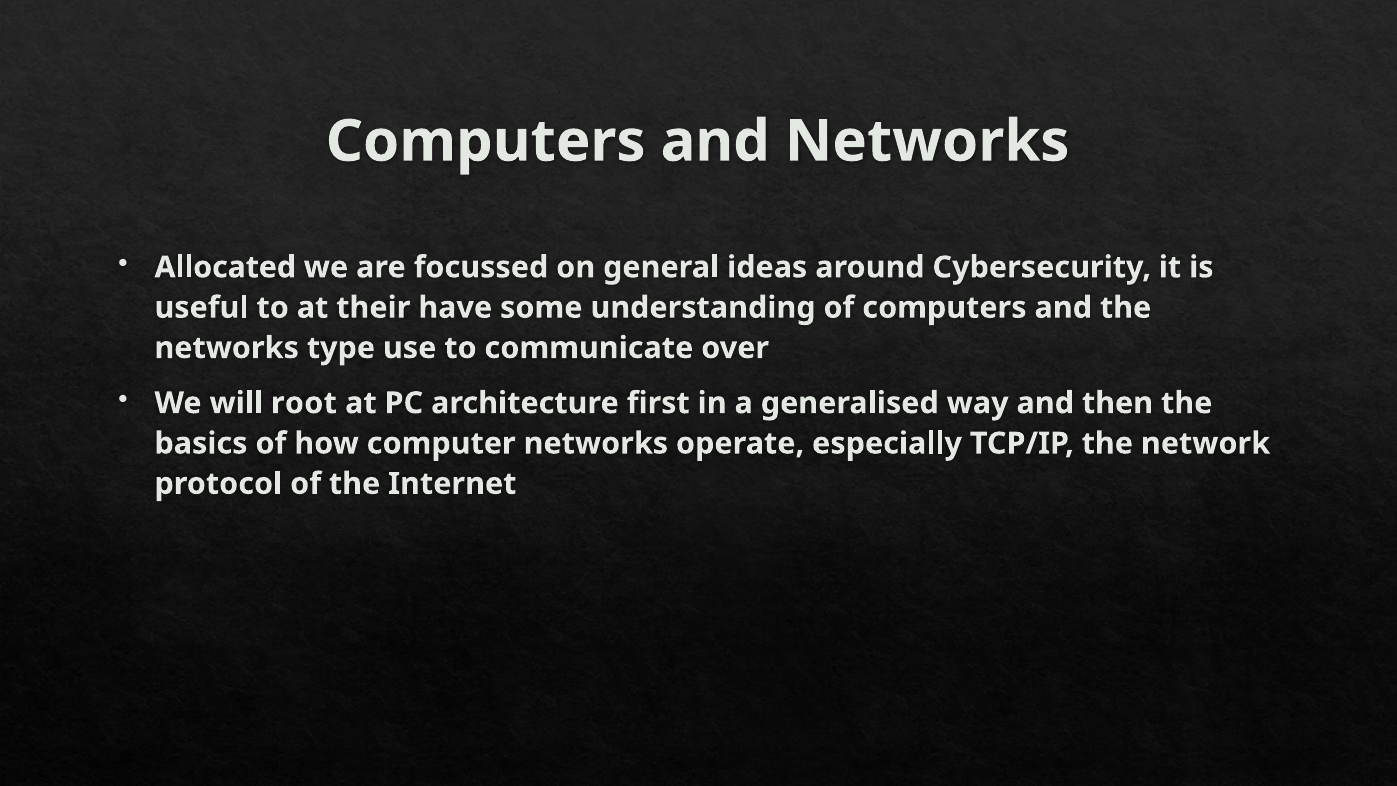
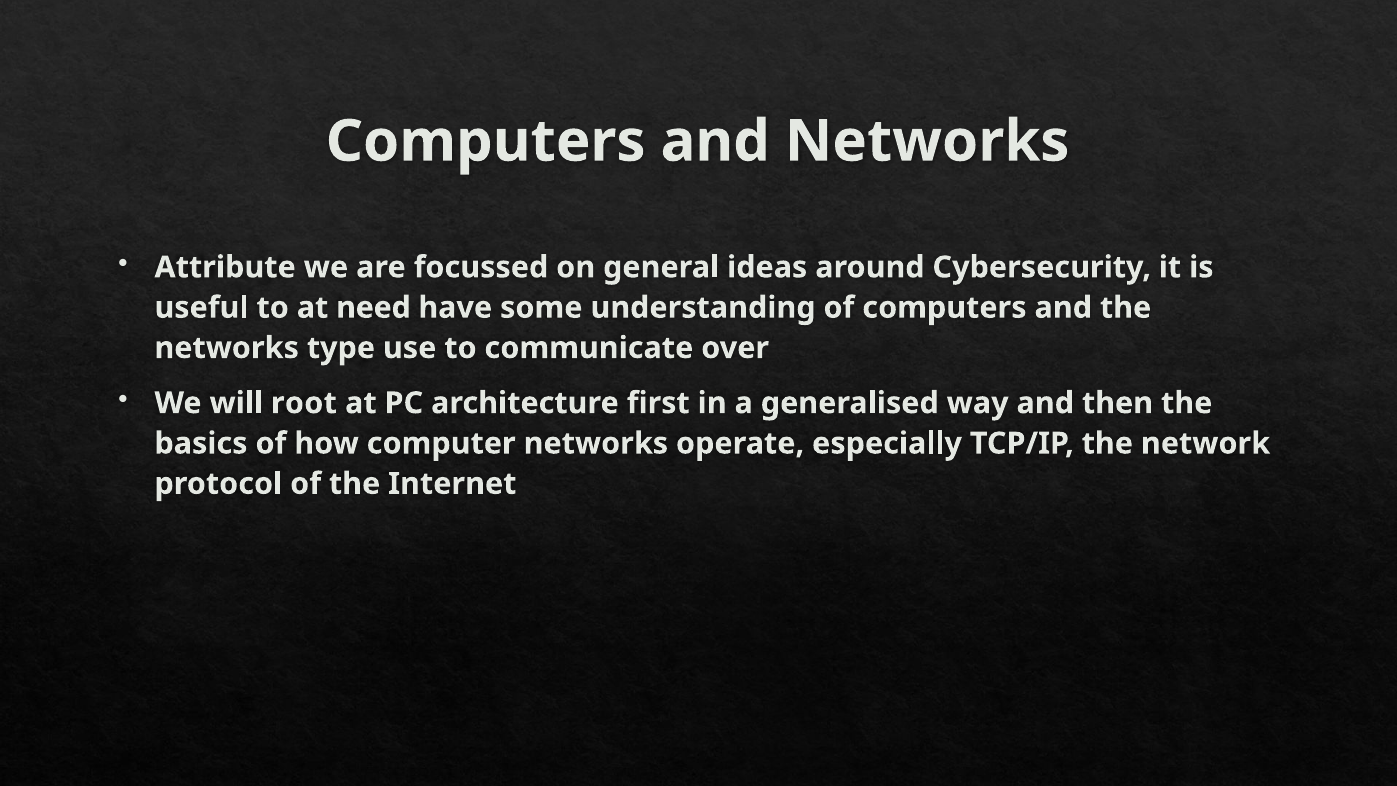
Allocated: Allocated -> Attribute (225, 267)
their: their -> need (373, 308)
